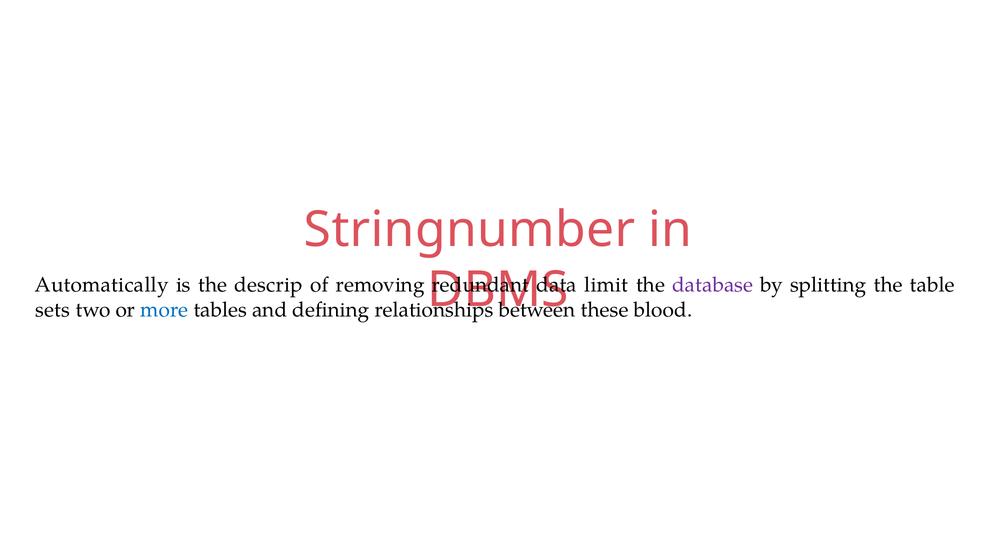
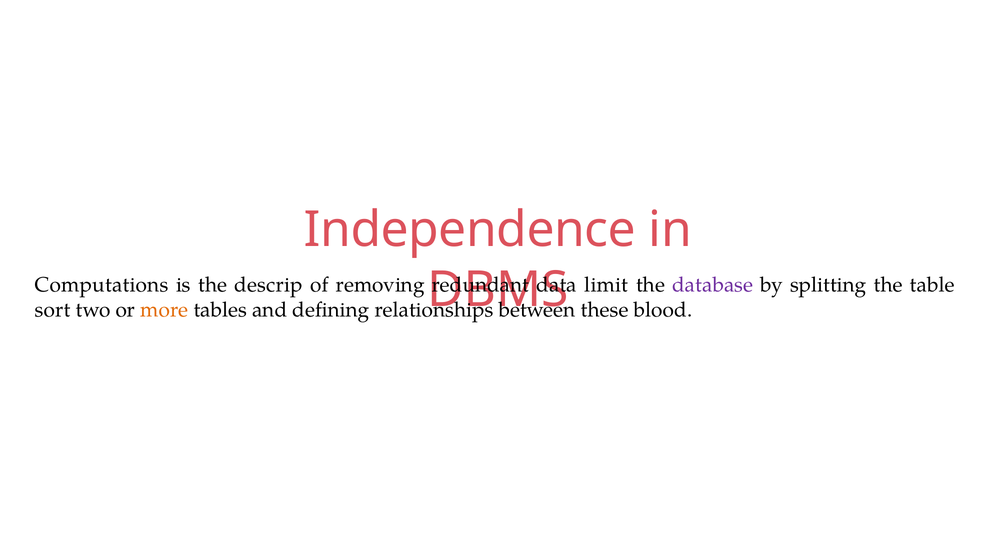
Stringnumber: Stringnumber -> Independence (470, 230)
Automatically: Automatically -> Computations (102, 285)
sets: sets -> sort (53, 310)
more colour: blue -> orange (164, 310)
